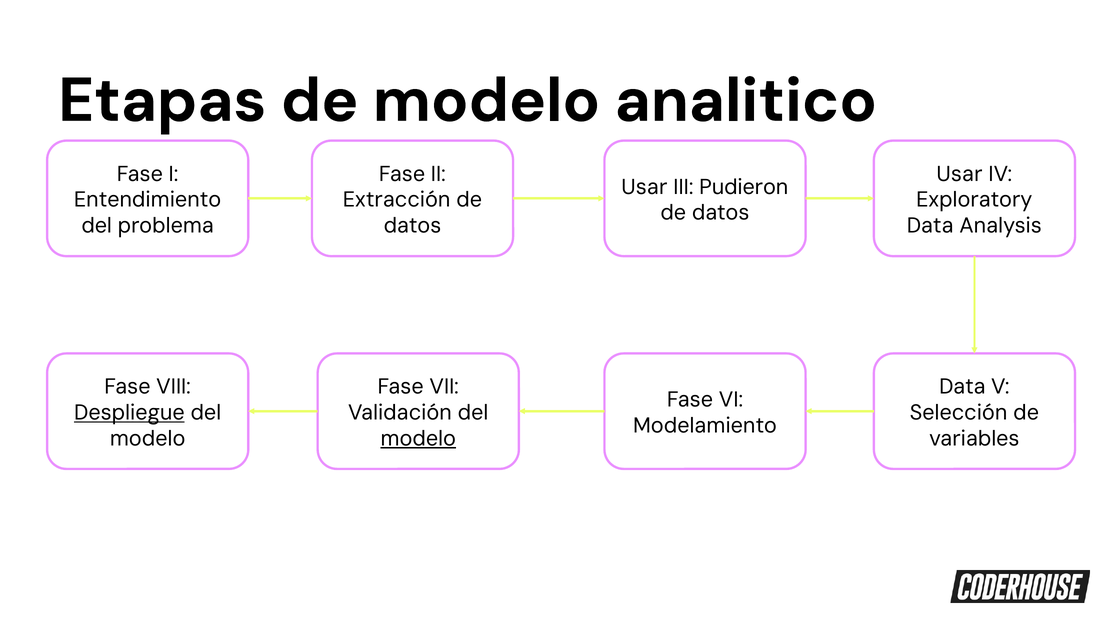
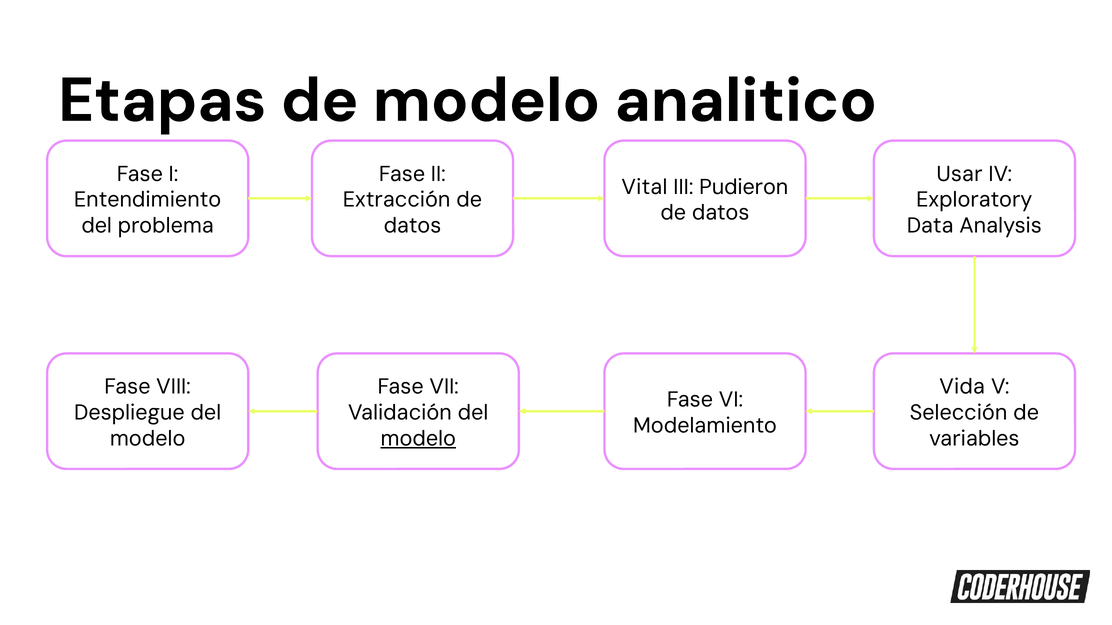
Usar: Usar -> Vital (644, 187)
Data: Data -> Vida (962, 387)
Despliegue underline: present -> none (129, 413)
